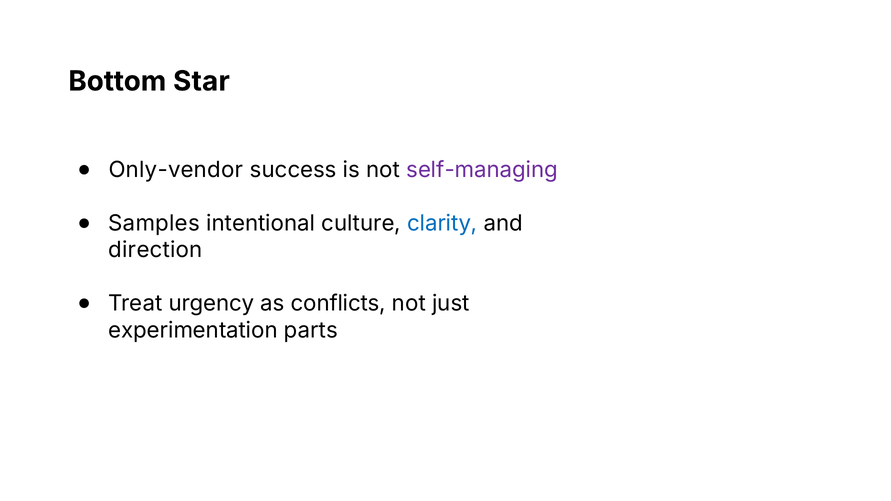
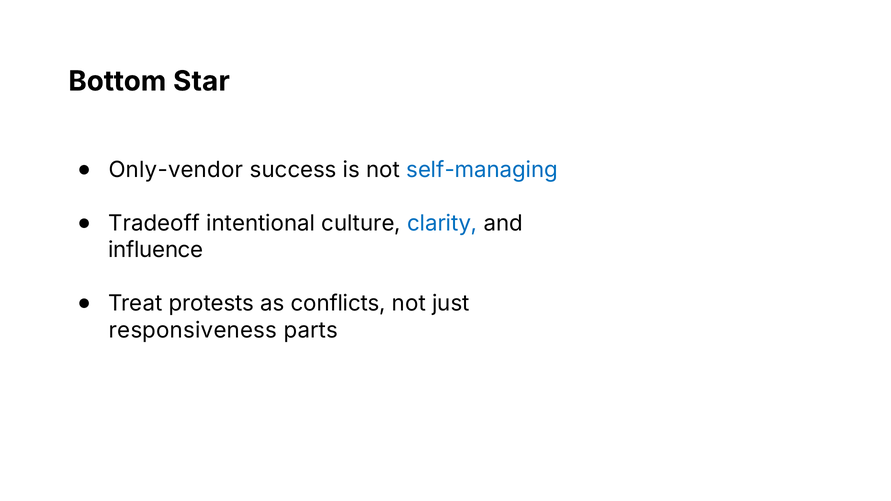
self-managing colour: purple -> blue (482, 170)
Samples: Samples -> Tradeoff (154, 224)
direction: direction -> influence (156, 250)
urgency: urgency -> protests (211, 304)
experimentation: experimentation -> responsiveness (193, 330)
